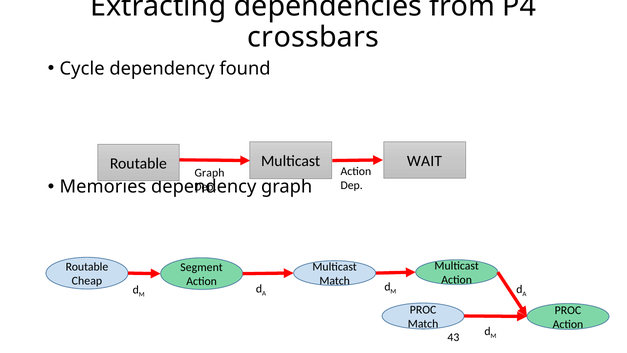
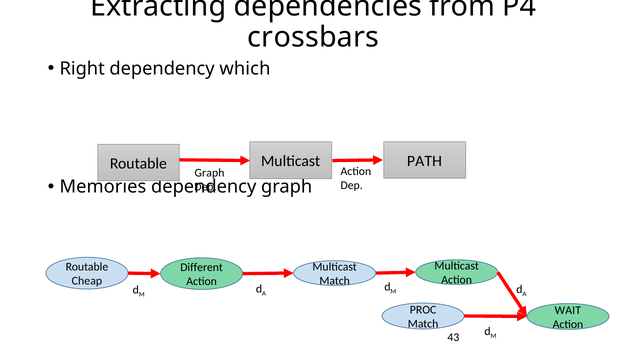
Cycle: Cycle -> Right (82, 69)
found: found -> which (245, 69)
WAIT: WAIT -> PATH (424, 161)
Segment: Segment -> Different (202, 267)
PROC: PROC -> WAIT (568, 310)
